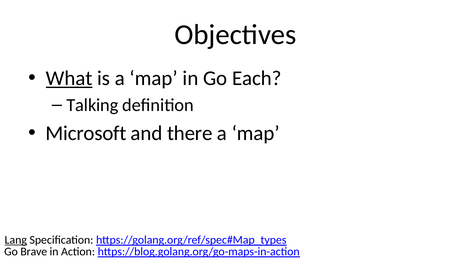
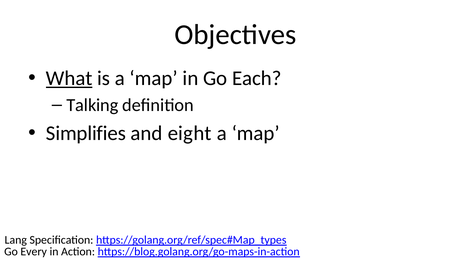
Microsoft: Microsoft -> Simplifies (86, 133)
there: there -> eight (190, 133)
Lang underline: present -> none (16, 240)
Brave: Brave -> Every (34, 252)
